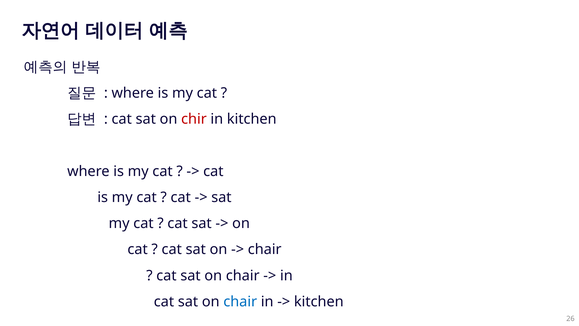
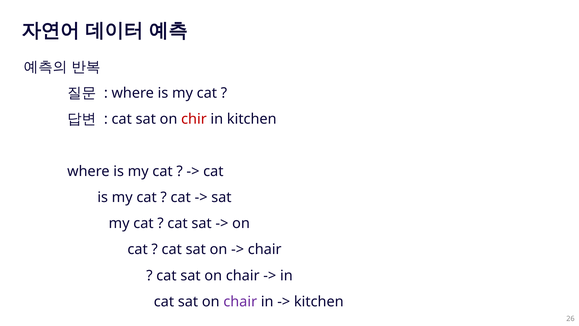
chair colour: blue -> purple (240, 301)
